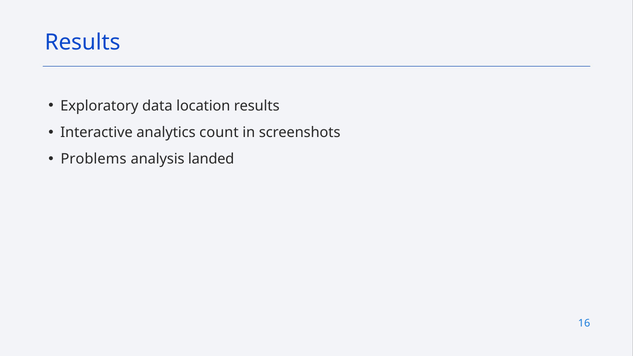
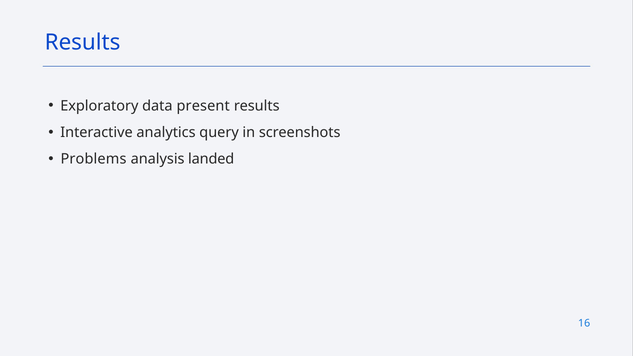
location: location -> present (203, 106)
count: count -> query (219, 133)
